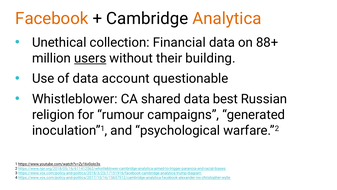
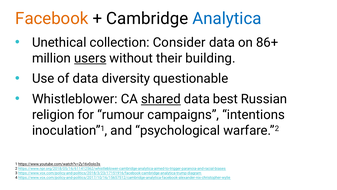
Analytica colour: orange -> blue (227, 18)
Financial: Financial -> Consider (179, 42)
88+: 88+ -> 86+ (267, 42)
account: account -> diversity (126, 78)
shared underline: none -> present (161, 99)
generated: generated -> intentions (254, 115)
